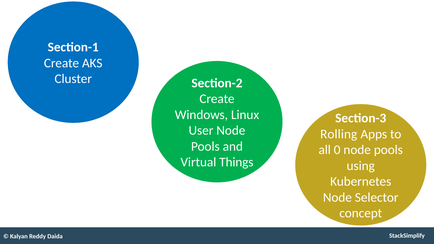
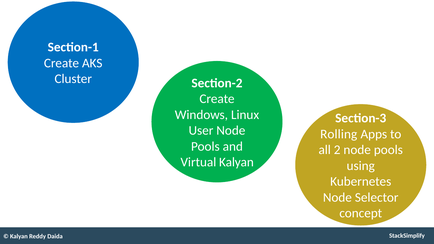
0: 0 -> 2 (337, 150)
Virtual Things: Things -> Kalyan (236, 162)
